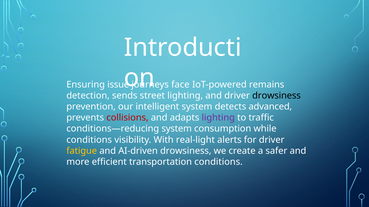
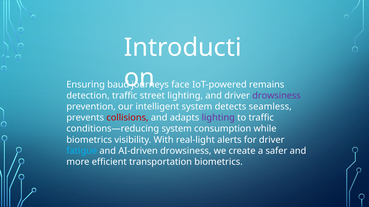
issue: issue -> baud (118, 85)
detection sends: sends -> traffic (125, 96)
drowsiness colour: black -> purple (277, 96)
advanced: advanced -> seamless (270, 107)
conditions: conditions -> biometrics (89, 140)
fatigue colour: yellow -> light blue (82, 151)
transportation conditions: conditions -> biometrics (219, 162)
